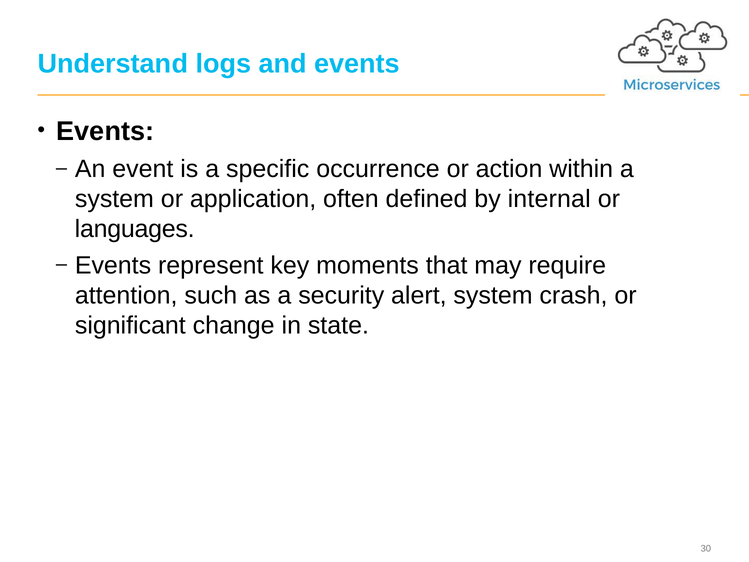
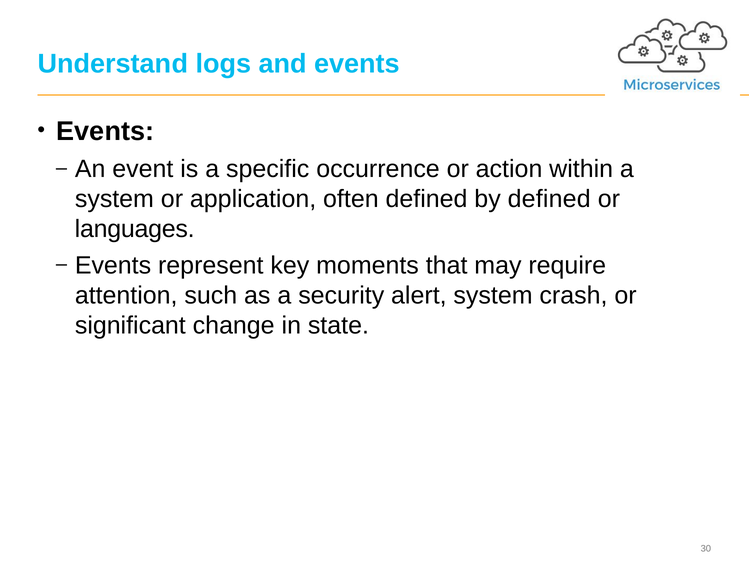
by internal: internal -> defined (549, 199)
